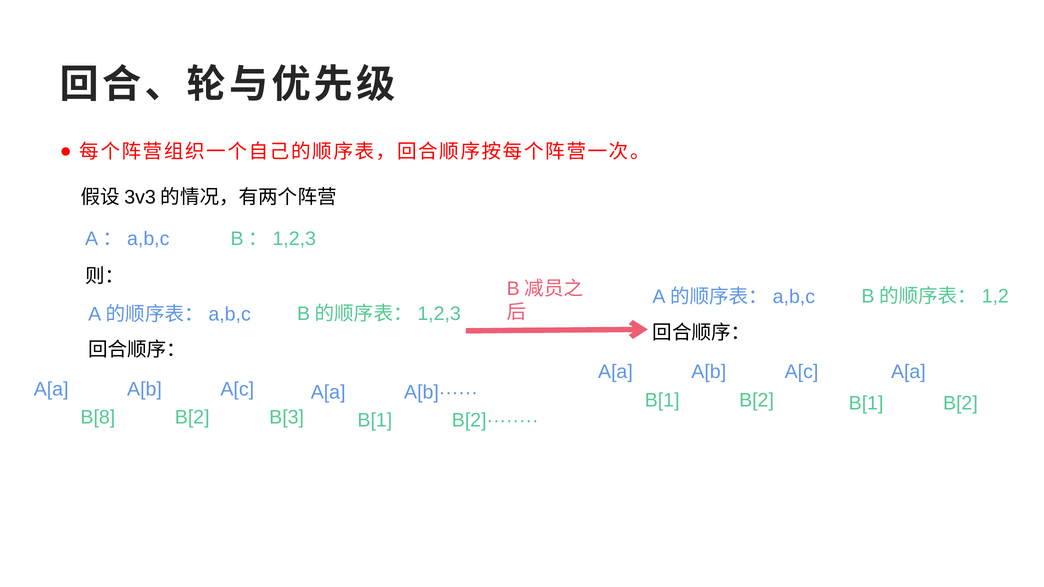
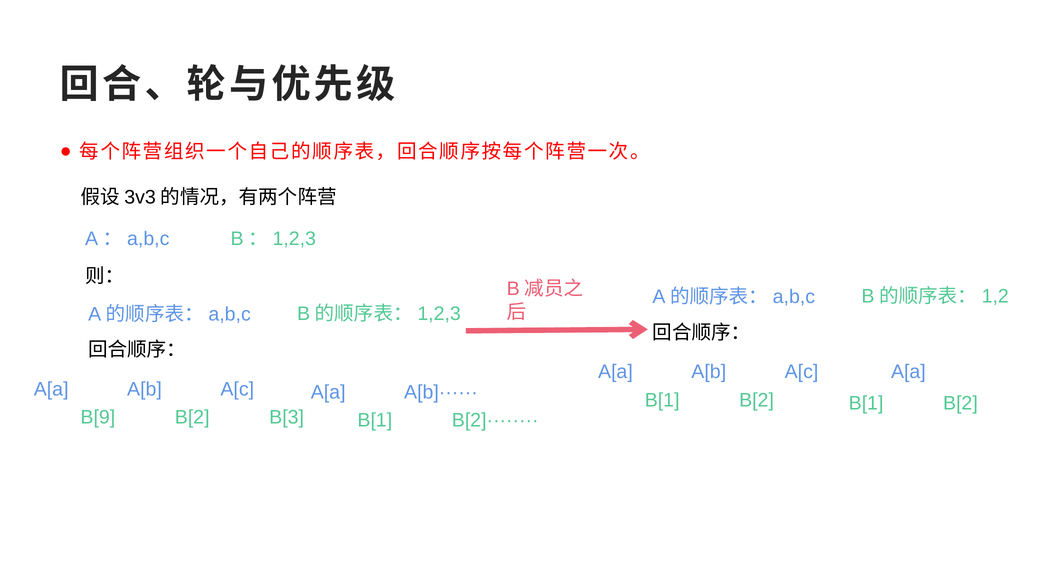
B[8: B[8 -> B[9 (98, 418)
